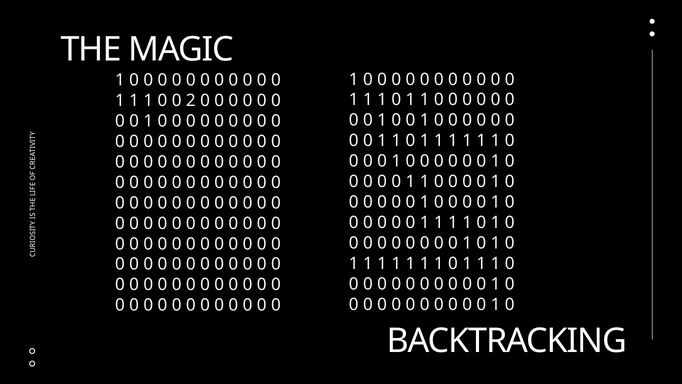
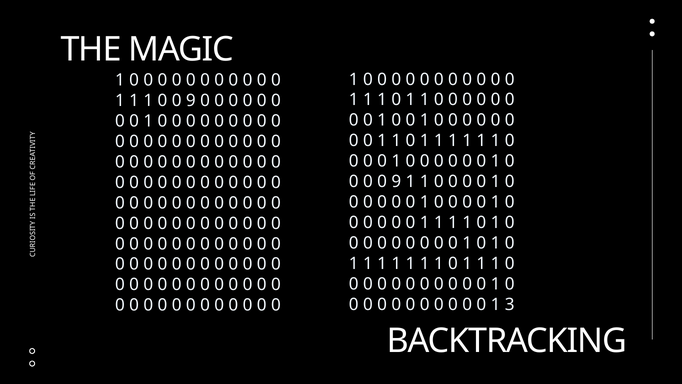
1 0 0 2: 2 -> 9 (191, 100)
0: 0 -> 9 (396, 182)
0: 0 -> 3 (510, 304)
